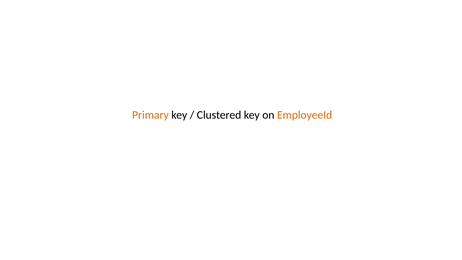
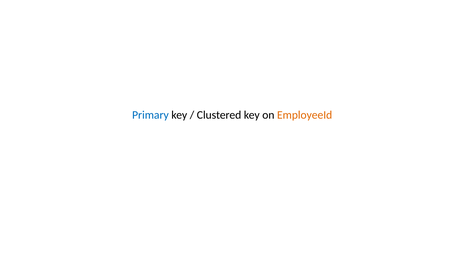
Primary colour: orange -> blue (150, 115)
